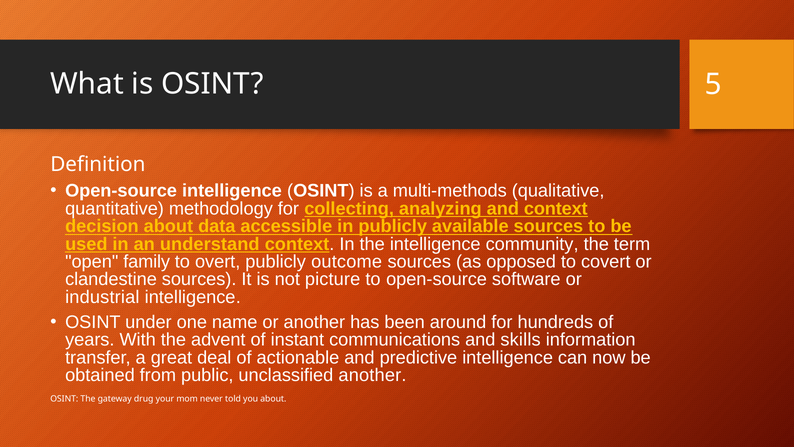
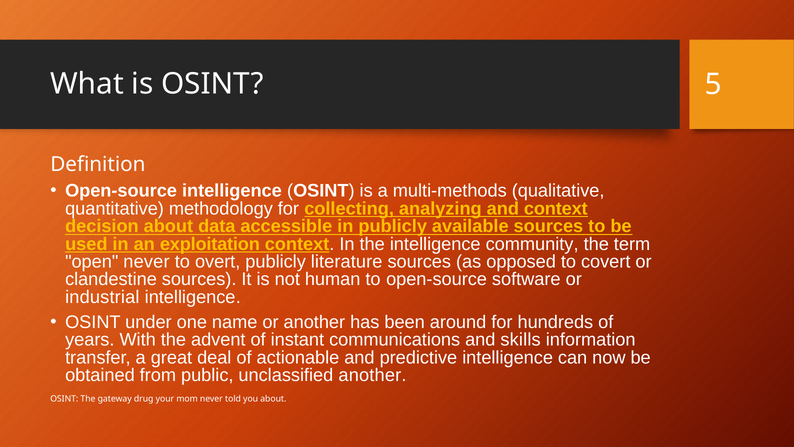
understand: understand -> exploitation (210, 244)
open family: family -> never (146, 262)
outcome: outcome -> literature (347, 262)
picture: picture -> human (333, 279)
